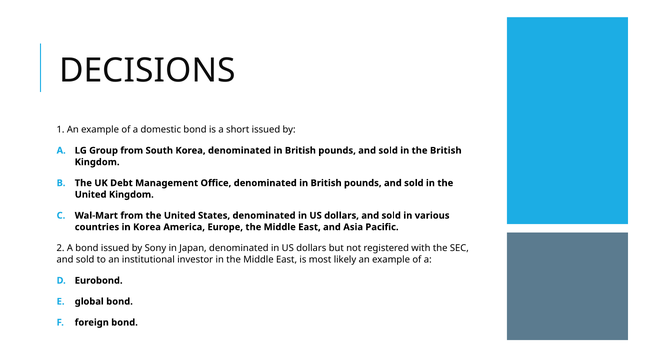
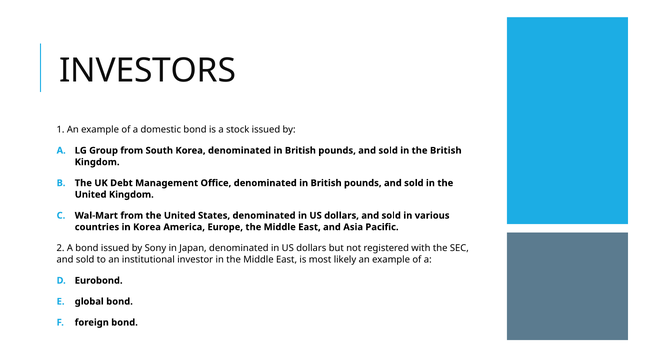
DECISIONS: DECISIONS -> INVESTORS (148, 71)
short: short -> stock (238, 129)
